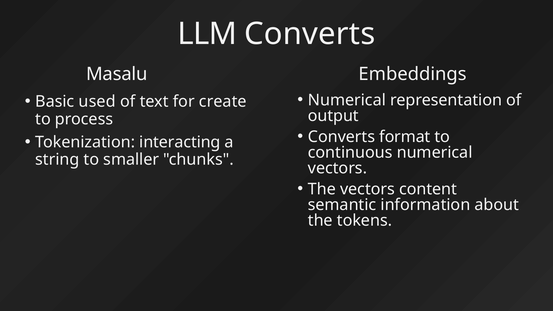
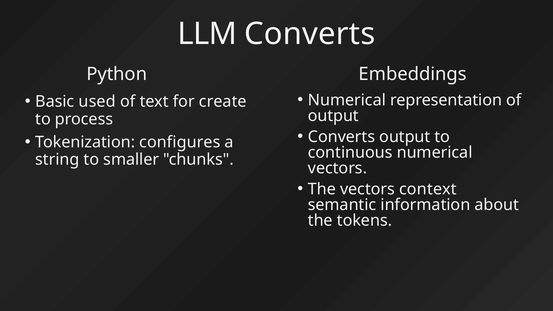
Masalu: Masalu -> Python (117, 74)
Converts format: format -> output (405, 137)
interacting: interacting -> configures (180, 142)
content: content -> context (428, 189)
